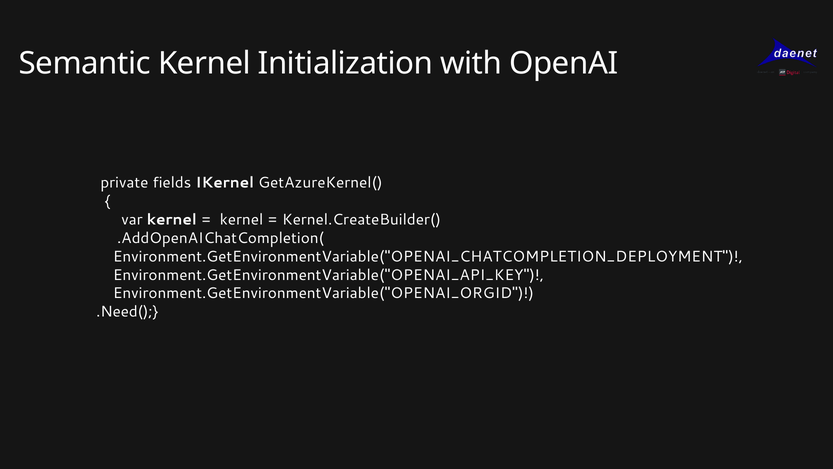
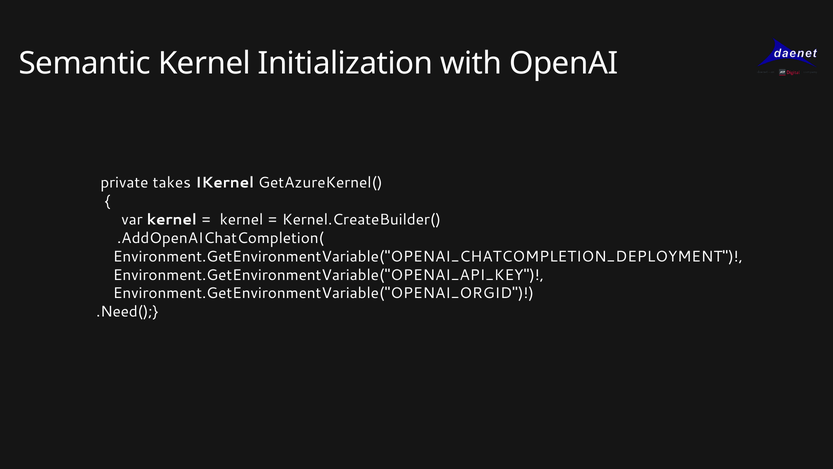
fields: fields -> takes (172, 183)
